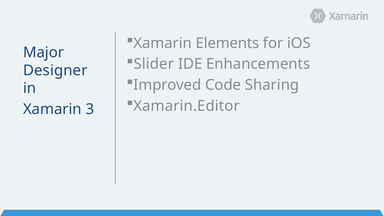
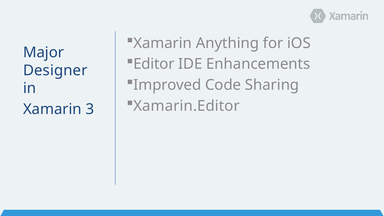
Elements: Elements -> Anything (227, 43)
Slider: Slider -> Editor (154, 64)
